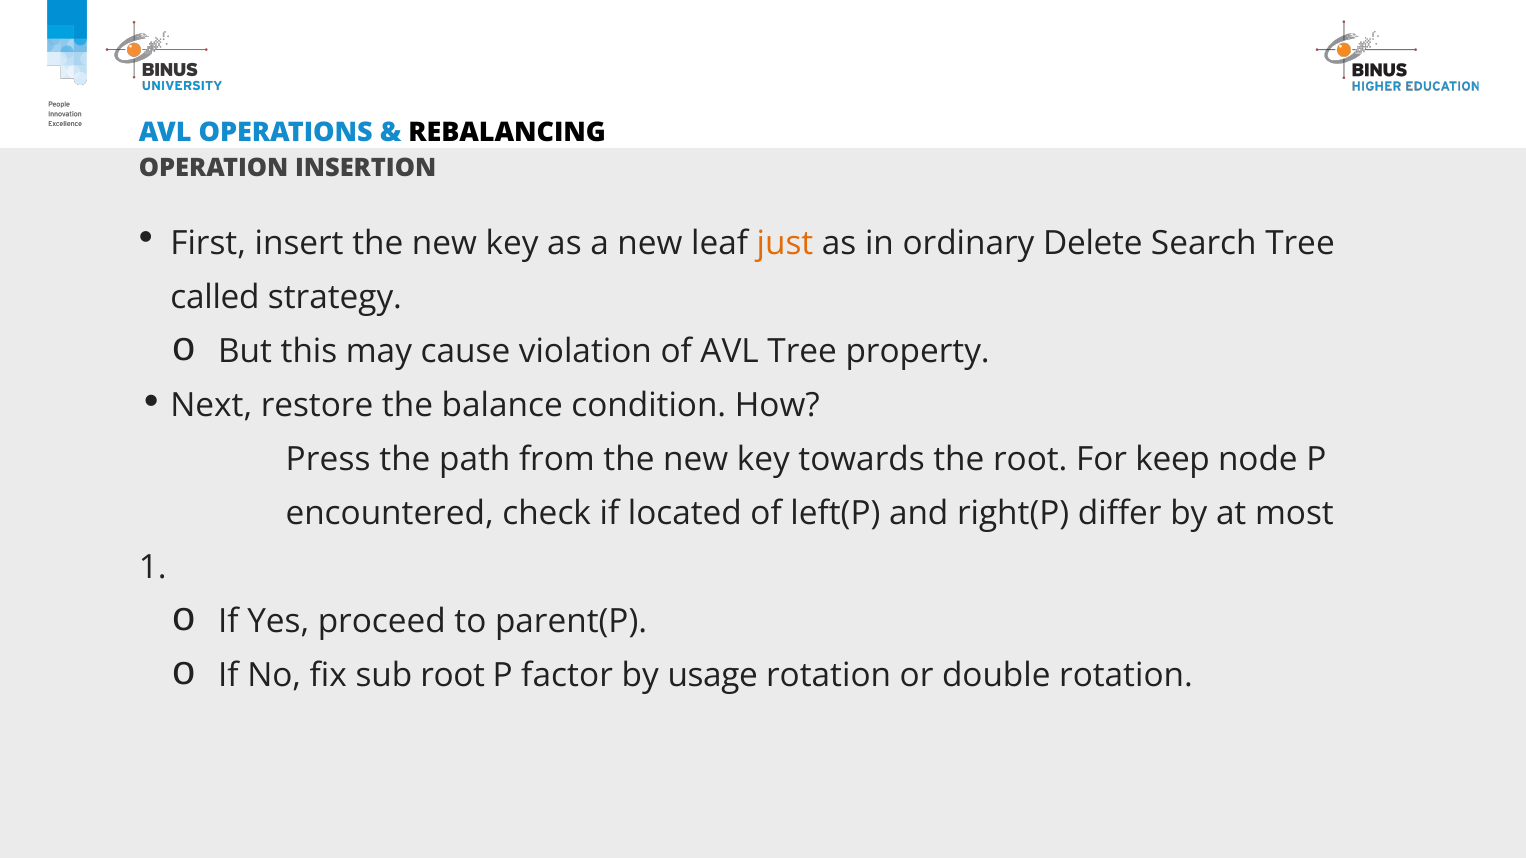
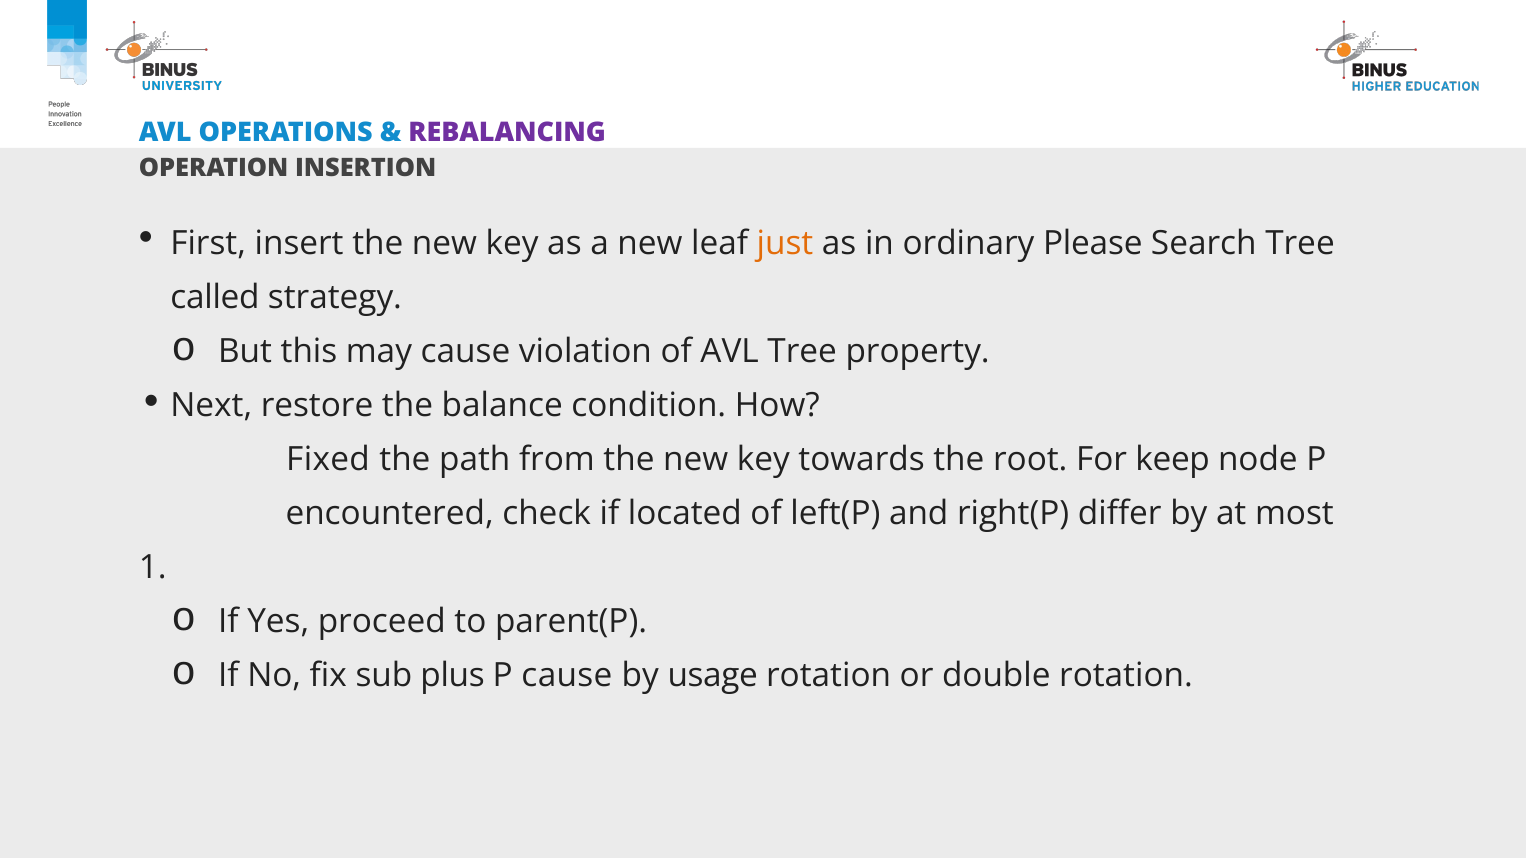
REBALANCING colour: black -> purple (507, 132)
Delete: Delete -> Please (1093, 244)
Press: Press -> Fixed (328, 460)
sub root: root -> plus (453, 676)
P factor: factor -> cause (567, 676)
